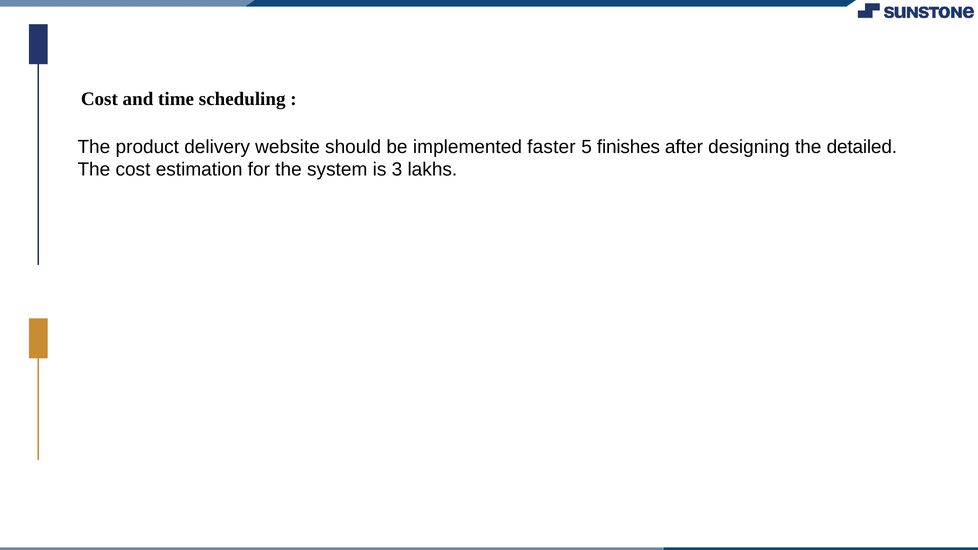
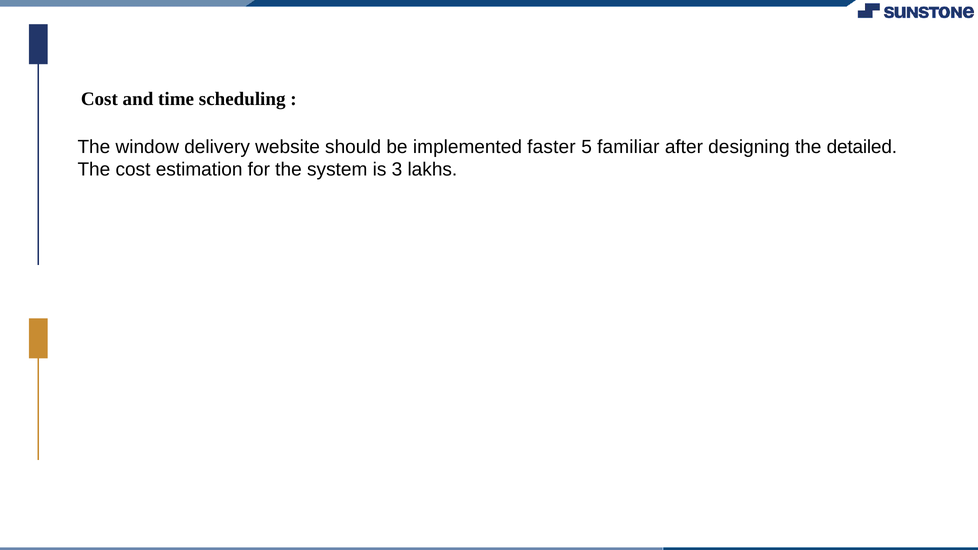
product: product -> window (147, 147)
finishes: finishes -> familiar (628, 147)
